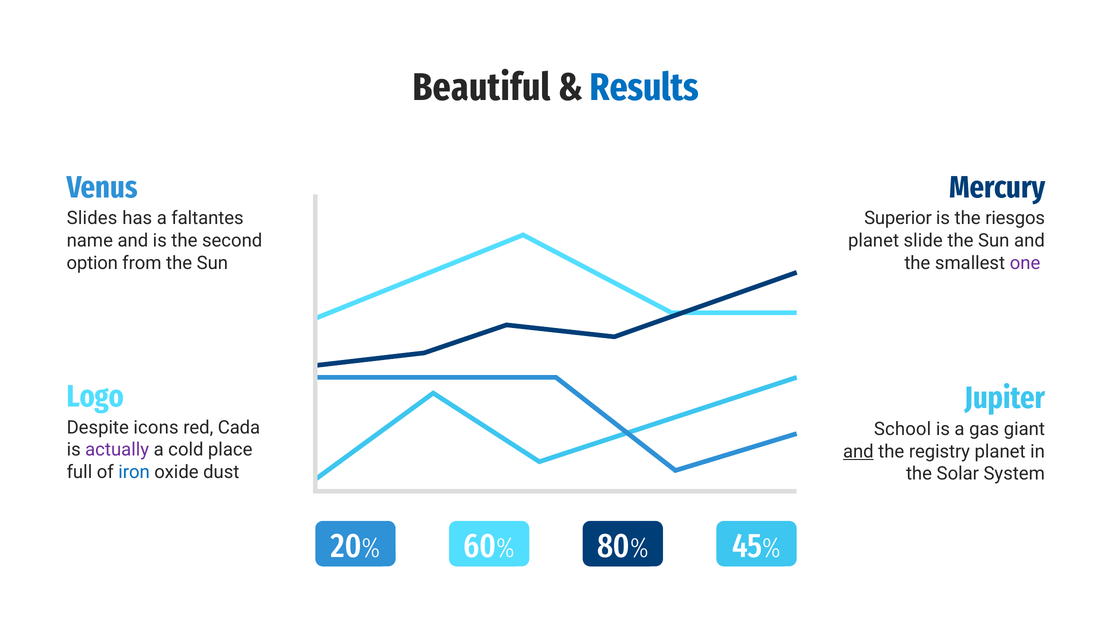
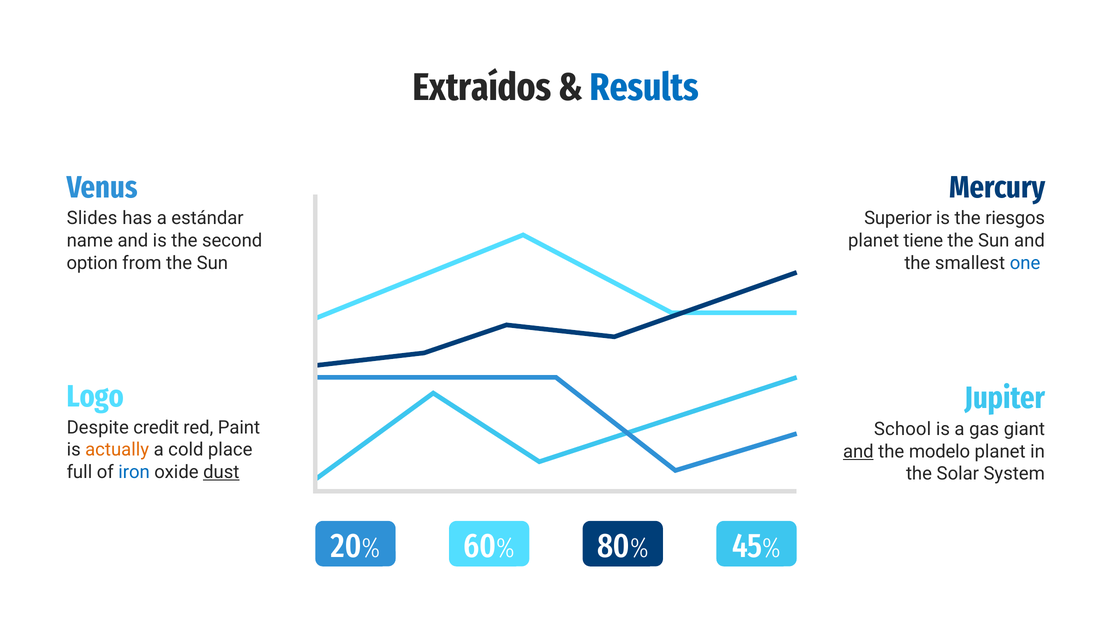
Beautiful: Beautiful -> Extraídos (482, 87)
faltantes: faltantes -> estándar (207, 218)
slide: slide -> tiene (923, 240)
one colour: purple -> blue (1025, 263)
icons: icons -> credit (156, 427)
Cada: Cada -> Paint (239, 427)
actually colour: purple -> orange (117, 449)
registry: registry -> modelo (939, 451)
dust underline: none -> present (221, 472)
